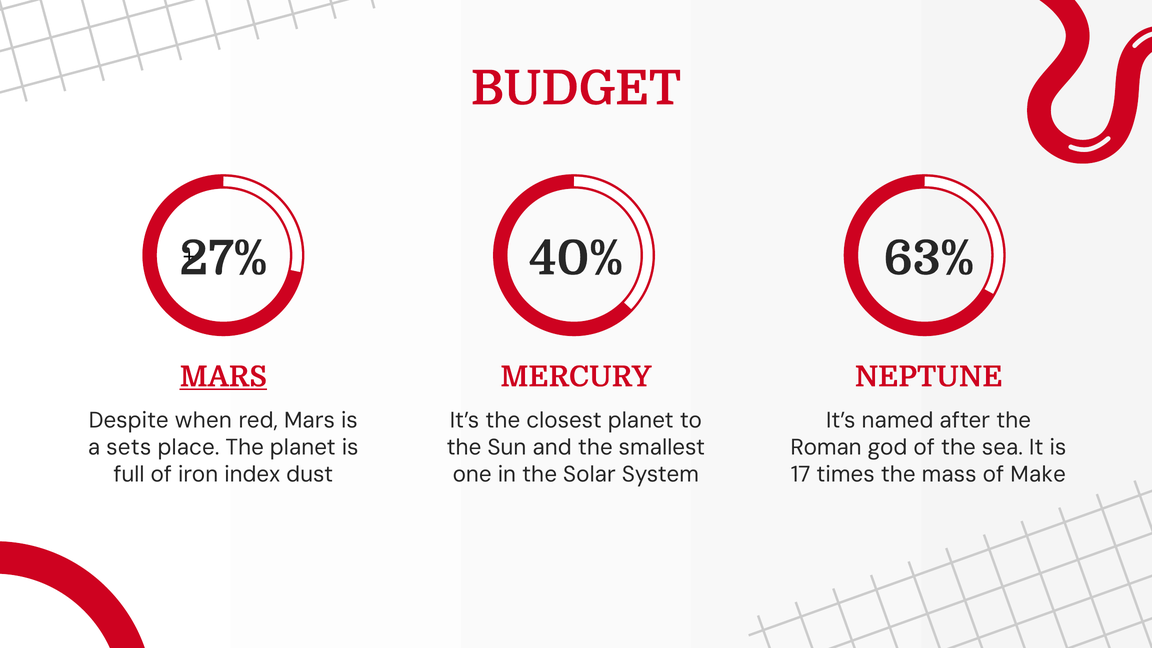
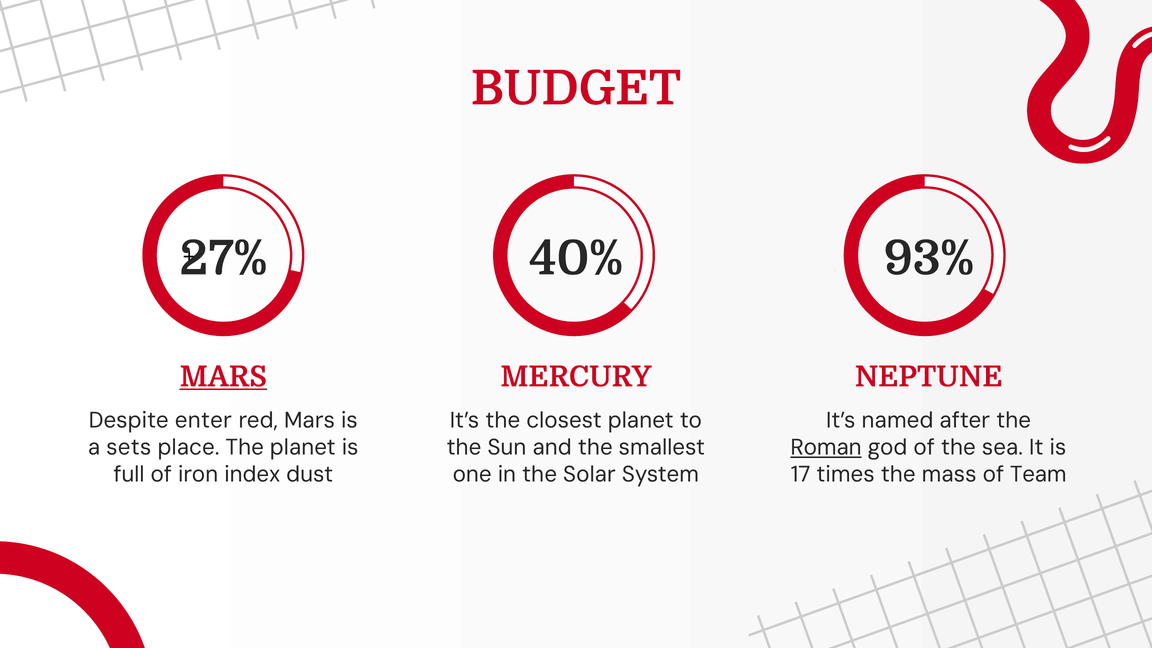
63%: 63% -> 93% (929, 259)
when: when -> enter (203, 421)
Roman underline: none -> present (826, 447)
Make: Make -> Team (1038, 474)
